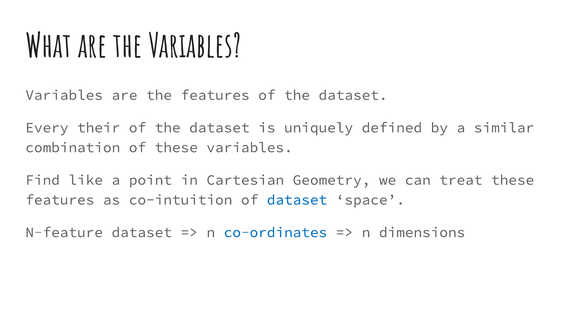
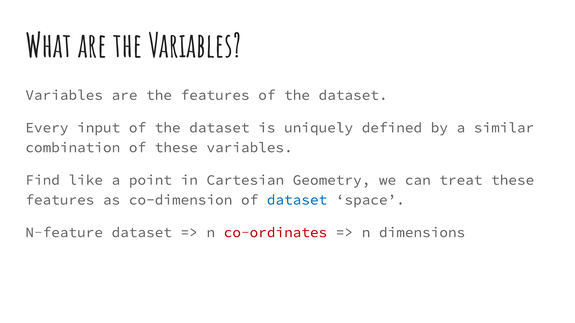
their: their -> input (99, 128)
co-intuition: co-intuition -> co-dimension (181, 200)
co-ordinates colour: blue -> red (275, 233)
